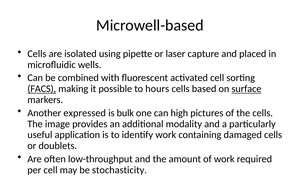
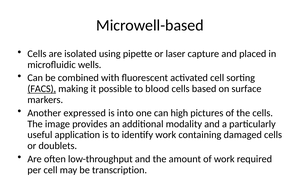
hours: hours -> blood (157, 89)
surface underline: present -> none (246, 89)
bulk: bulk -> into (125, 113)
stochasticity: stochasticity -> transcription (120, 170)
